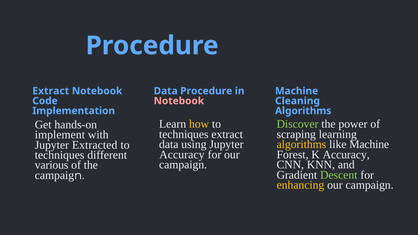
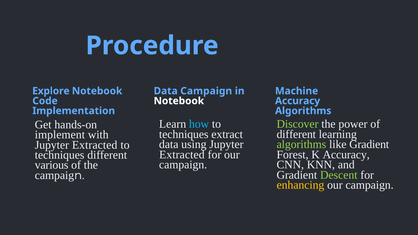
Extract: Extract -> Explore (51, 91)
Data Procedure: Procedure -> Campaign (206, 91)
Notebook colour: pink -> white (179, 101)
Cleaning: Cleaning -> Accuracy (298, 101)
how colour: yellow -> light blue (199, 124)
scraping: scraping -> different (296, 134)
algorithms colour: yellow -> light green (301, 145)
like Machine: Machine -> Gradient (369, 145)
Accuracy: Accuracy -> Extracted (182, 155)
